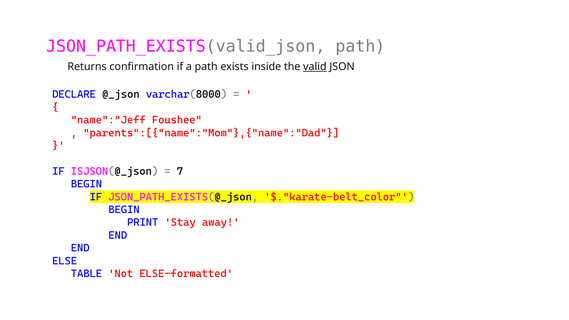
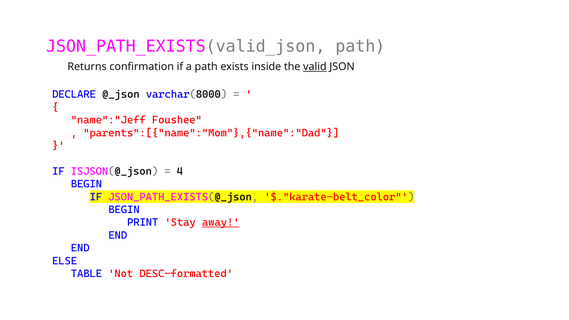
7: 7 -> 4 (180, 171)
away underline: none -> present (221, 222)
ELSE-formatted: ELSE-formatted -> DESC-formatted (186, 274)
